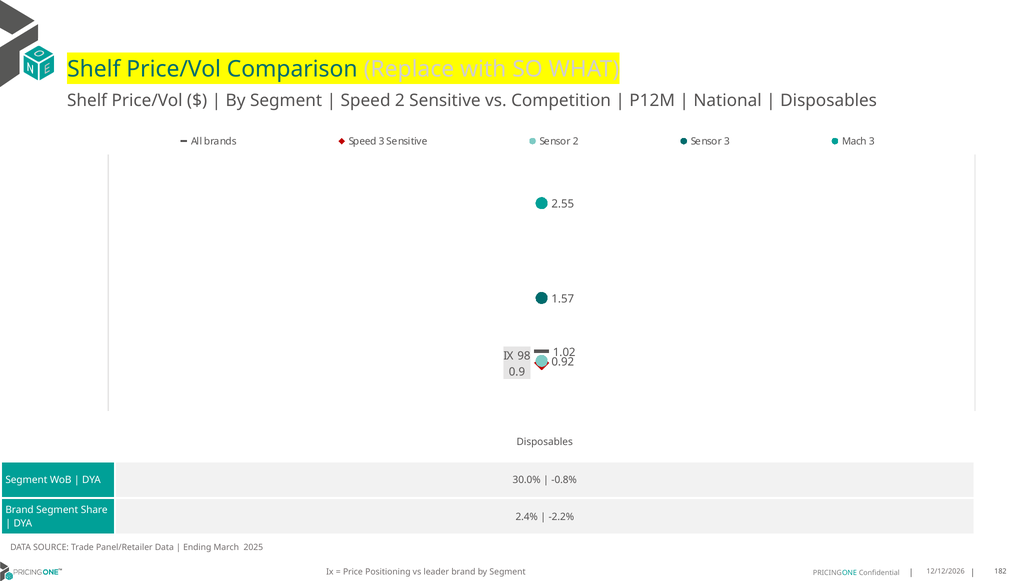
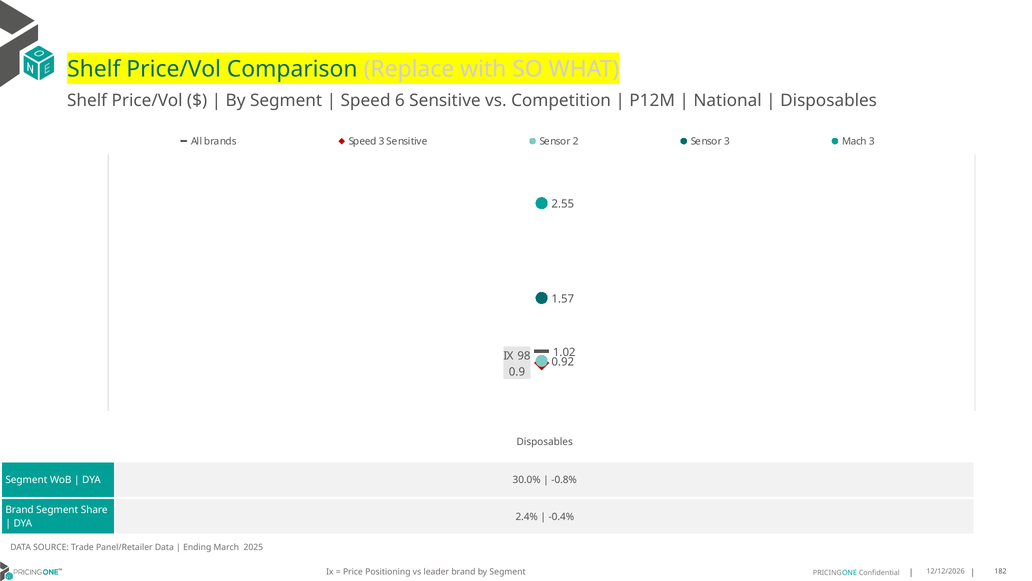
Speed 2: 2 -> 6 (400, 101)
-2.2%: -2.2% -> -0.4% (561, 516)
